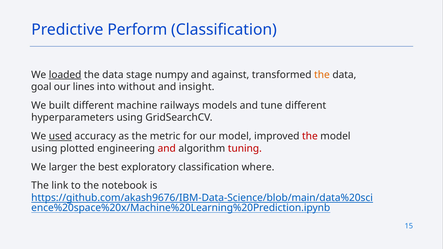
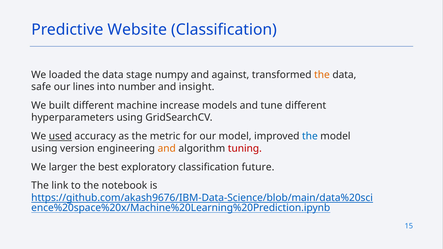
Perform: Perform -> Website (137, 30)
loaded underline: present -> none (65, 75)
goal: goal -> safe (41, 87)
without: without -> number (137, 87)
railways: railways -> increase (180, 106)
the colour: red -> blue (310, 136)
plotted: plotted -> version (77, 149)
and colour: red -> orange (167, 149)
where: where -> future (258, 167)
